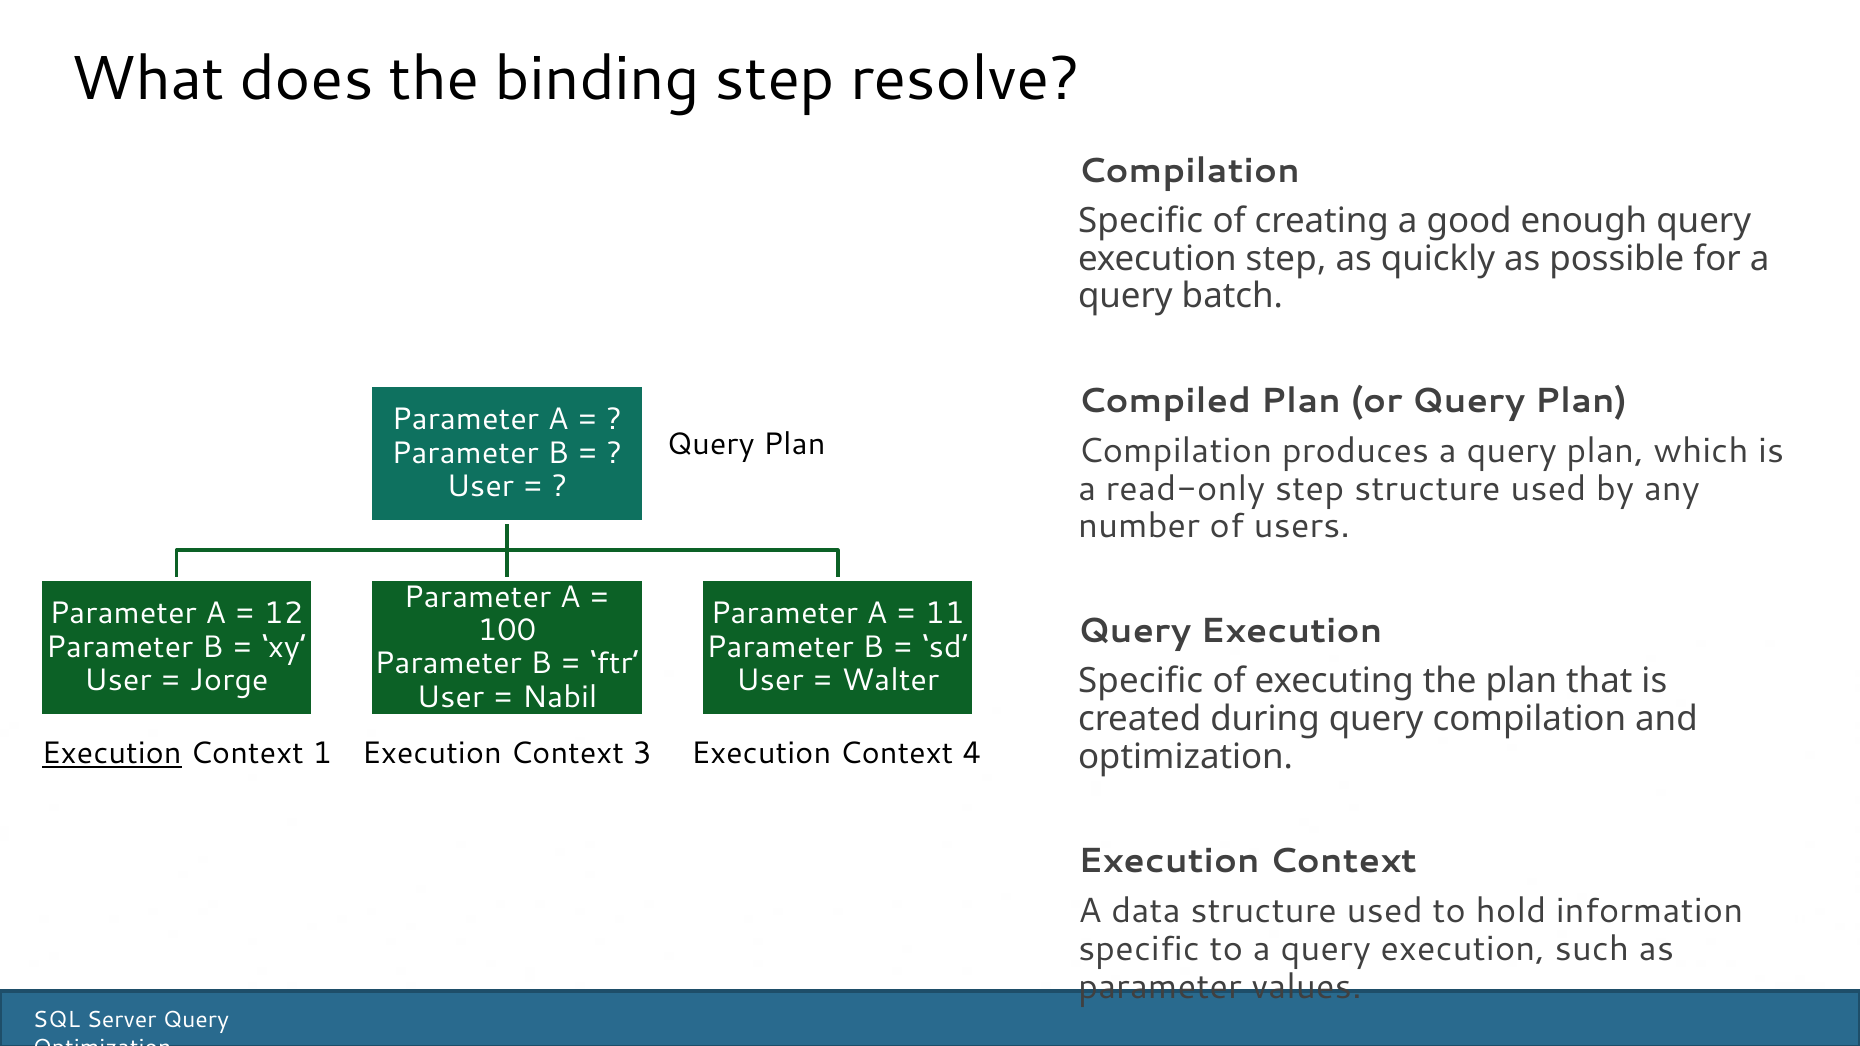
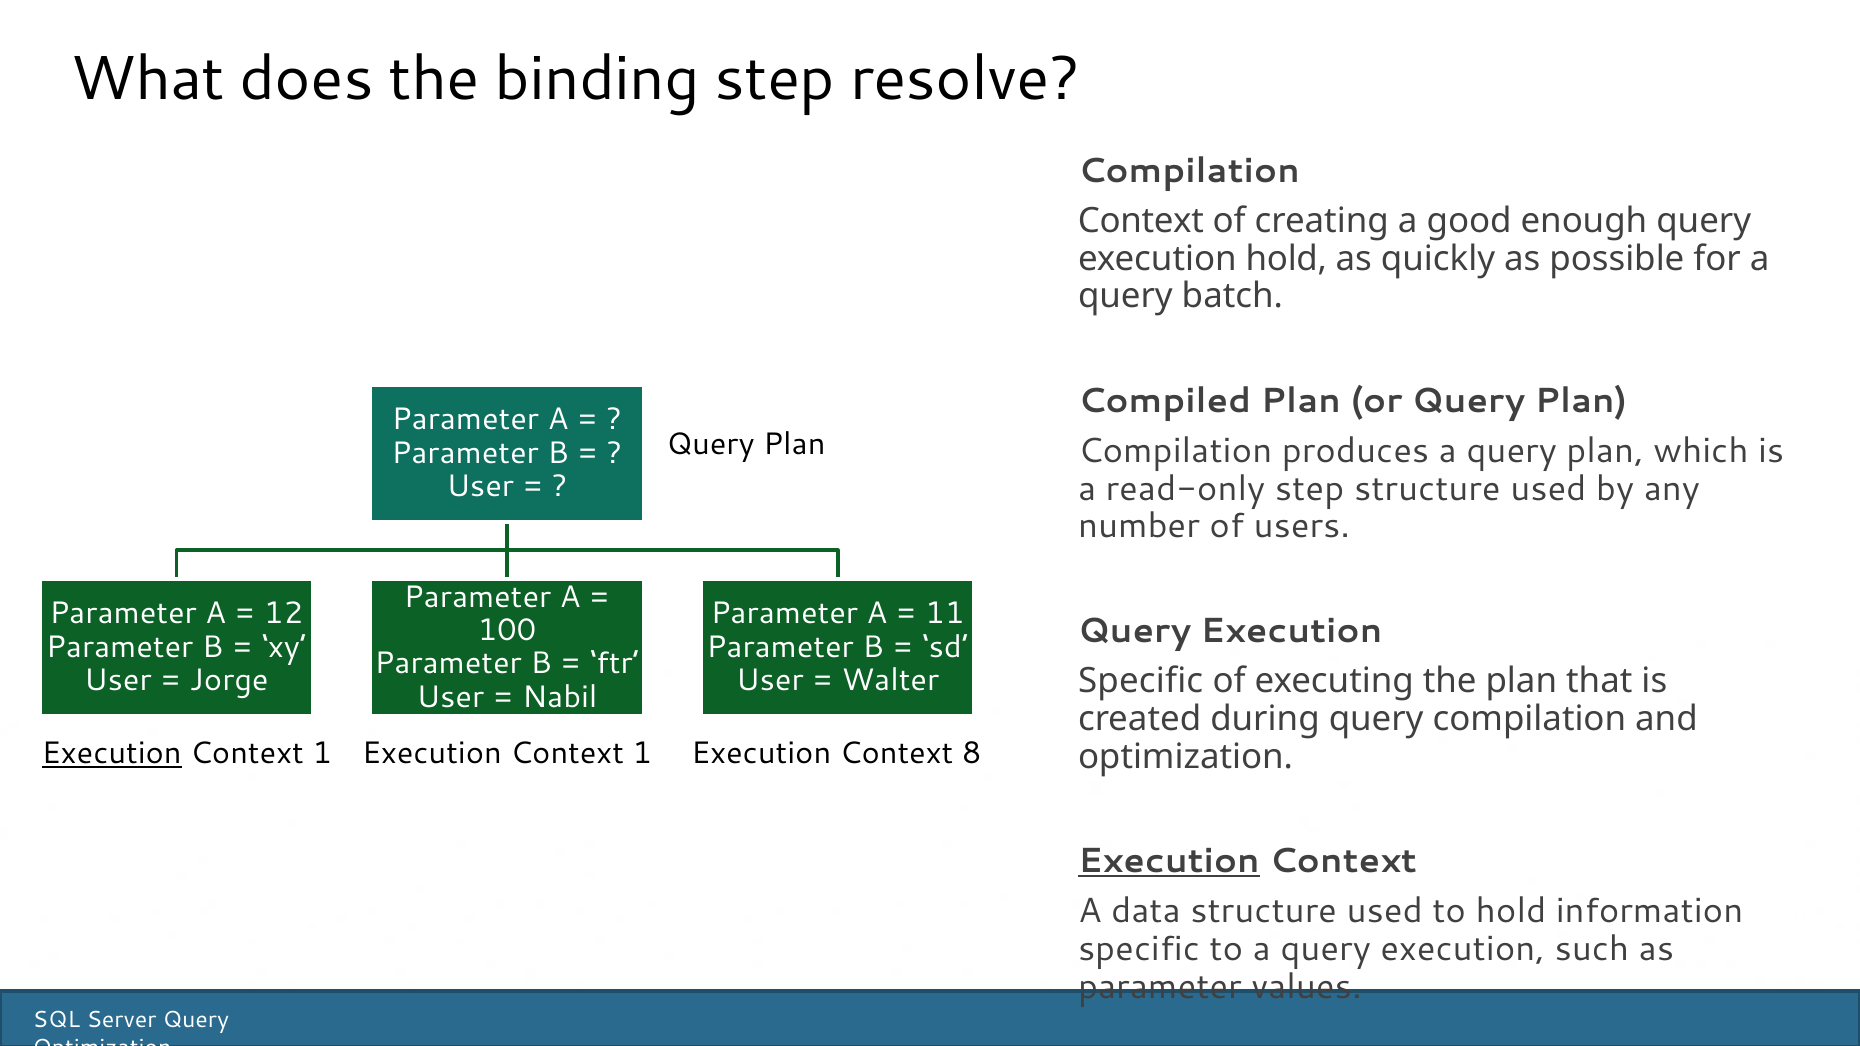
Specific: Specific -> Context (1141, 221)
execution step: step -> hold (1286, 259)
3: 3 -> 1 (642, 754)
4: 4 -> 8 (972, 754)
Execution underline: none -> present (1169, 861)
